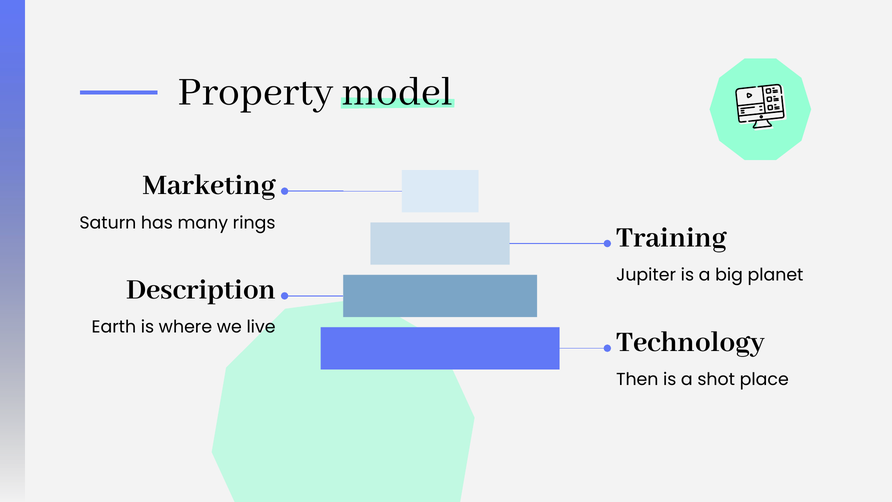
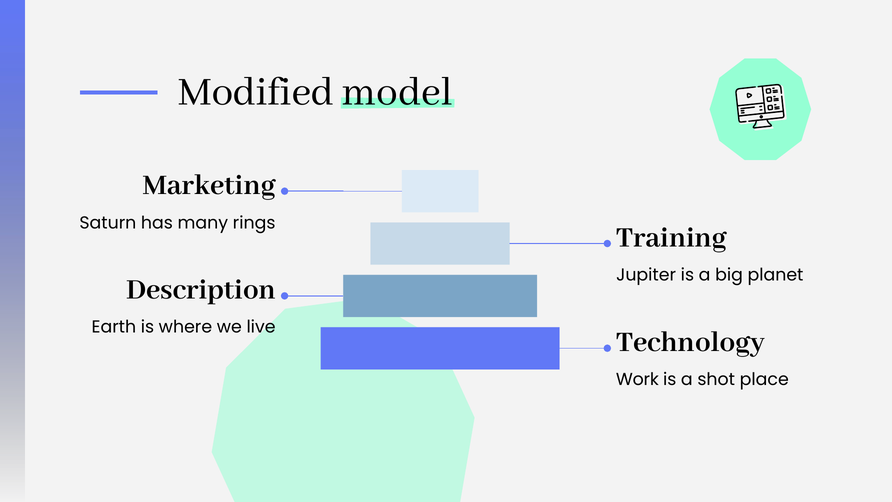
Property: Property -> Modified (256, 91)
Then: Then -> Work (637, 379)
